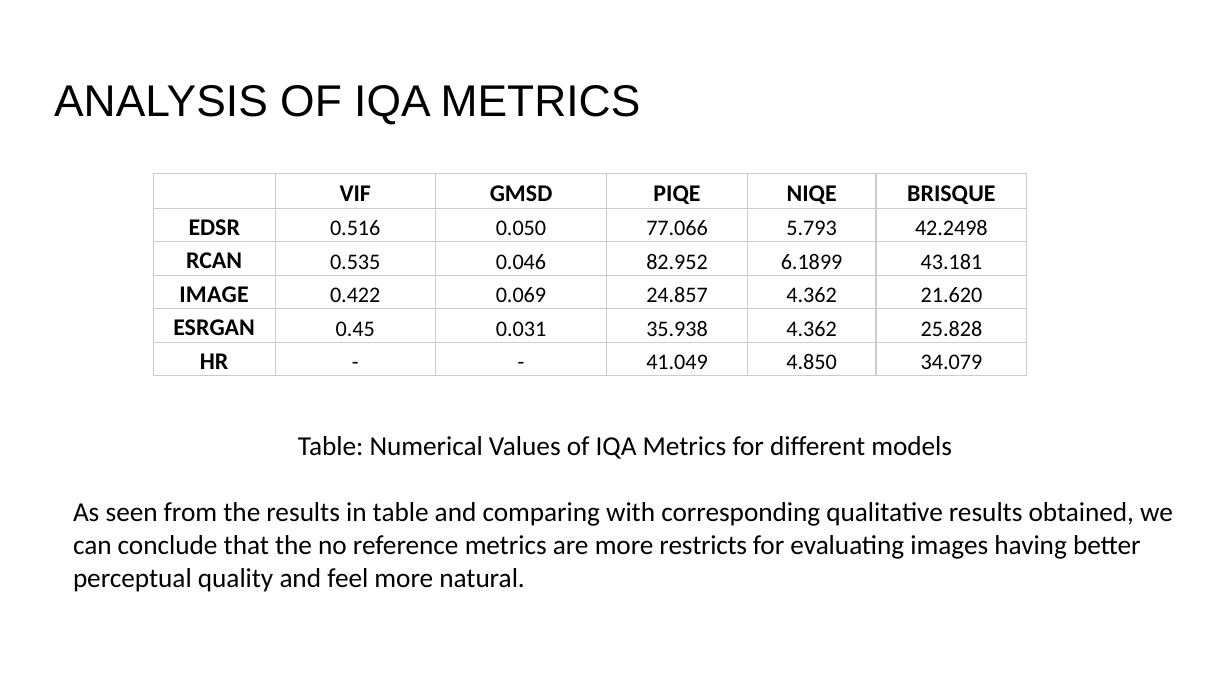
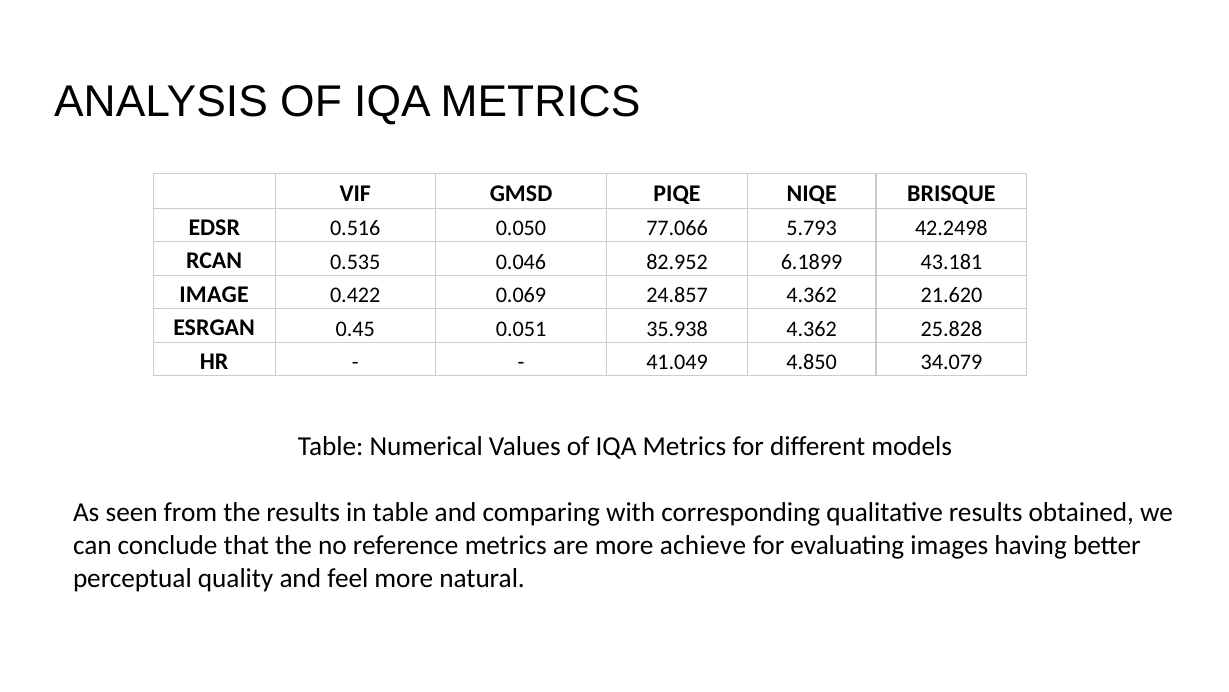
0.031: 0.031 -> 0.051 (521, 329)
restricts: restricts -> achieve (703, 545)
